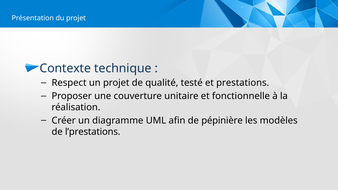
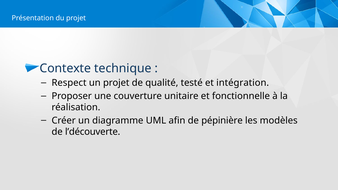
prestations: prestations -> intégration (243, 83)
l’prestations: l’prestations -> l’découverte (93, 132)
